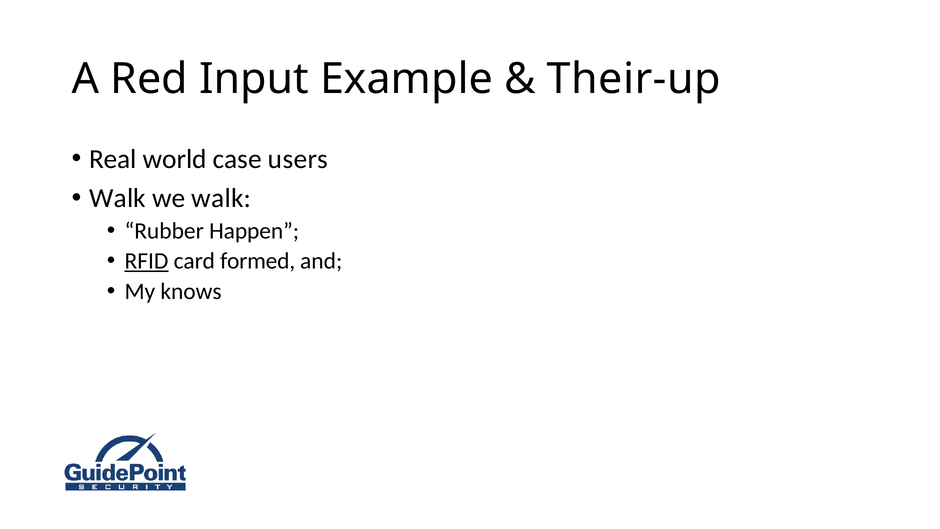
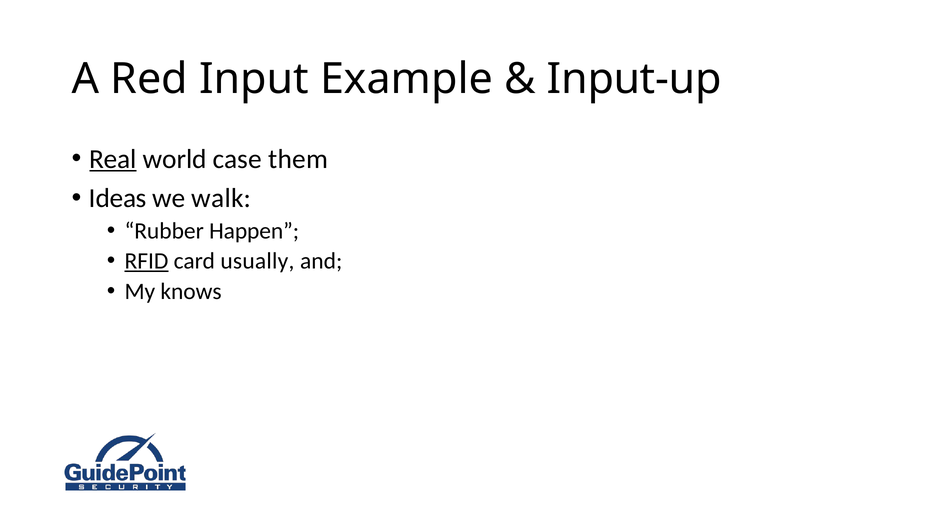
Their-up: Their-up -> Input-up (634, 79)
Real underline: none -> present (113, 159)
users: users -> them (298, 159)
Walk: Walk -> Ideas (118, 198)
formed: formed -> usually (257, 261)
